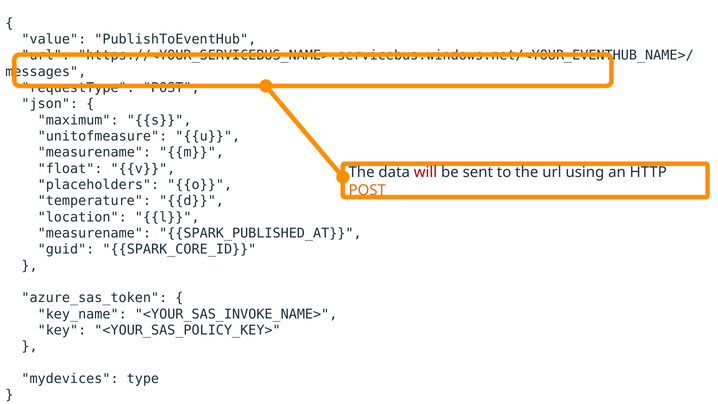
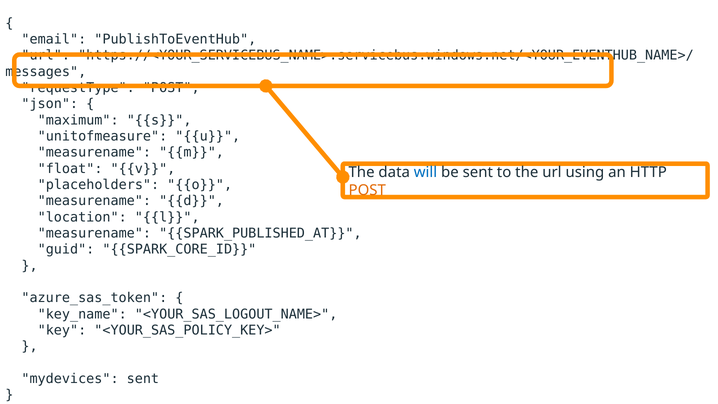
value: value -> email (54, 39)
will colour: red -> blue (426, 172)
temperature: temperature -> measurename (94, 201)
<YOUR_SAS_INVOKE_NAME>: <YOUR_SAS_INVOKE_NAME> -> <YOUR_SAS_LOGOUT_NAME> (236, 314)
mydevices type: type -> sent (143, 379)
